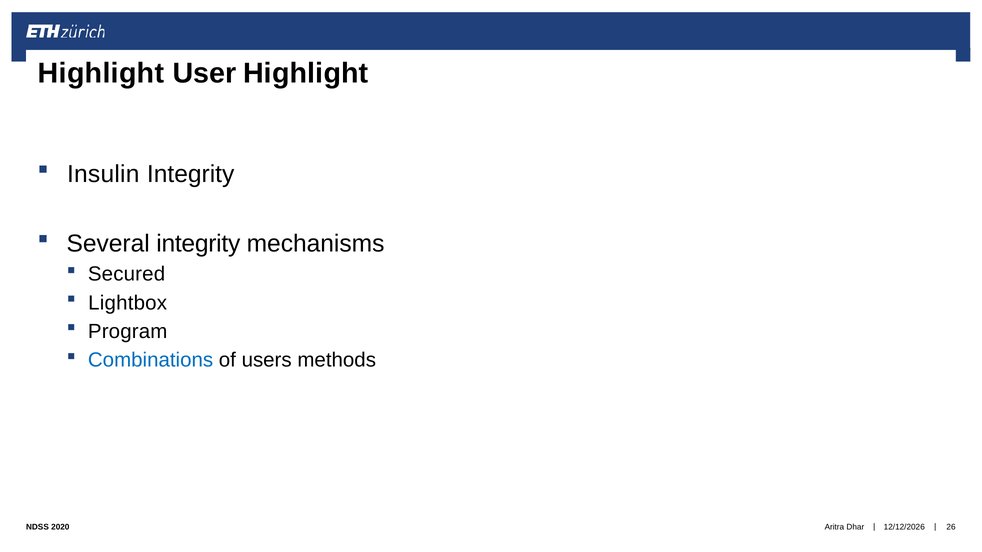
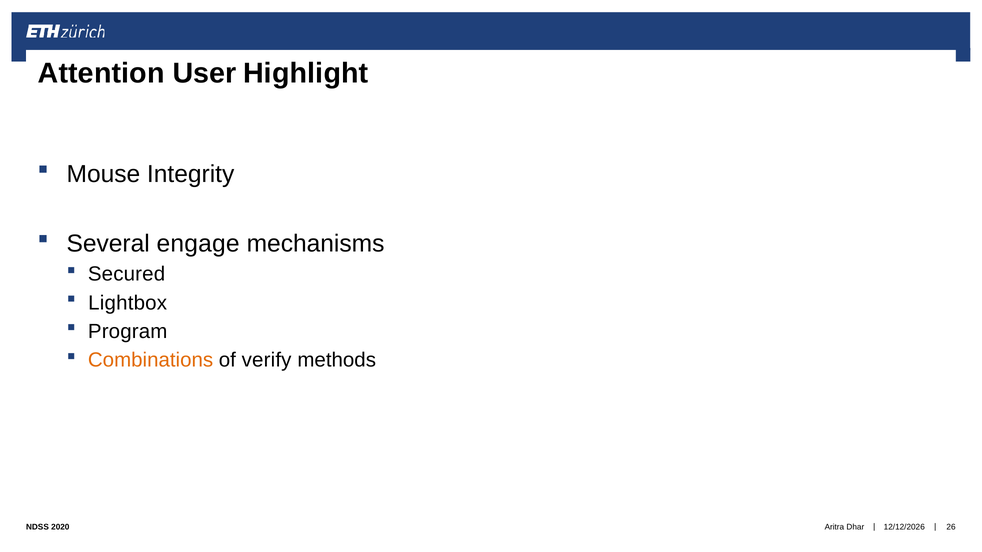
Highlight: Highlight -> Attention (101, 74)
Insulin: Insulin -> Mouse (103, 175)
Several integrity: integrity -> engage (198, 244)
Combinations colour: blue -> orange (151, 361)
users: users -> verify (267, 361)
